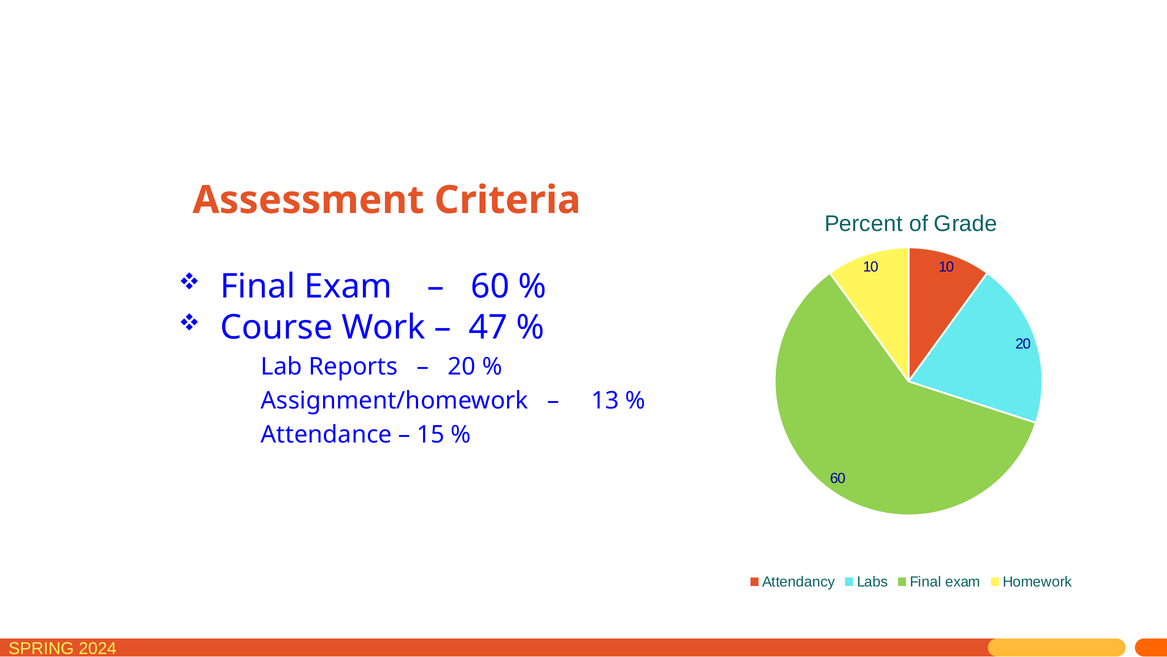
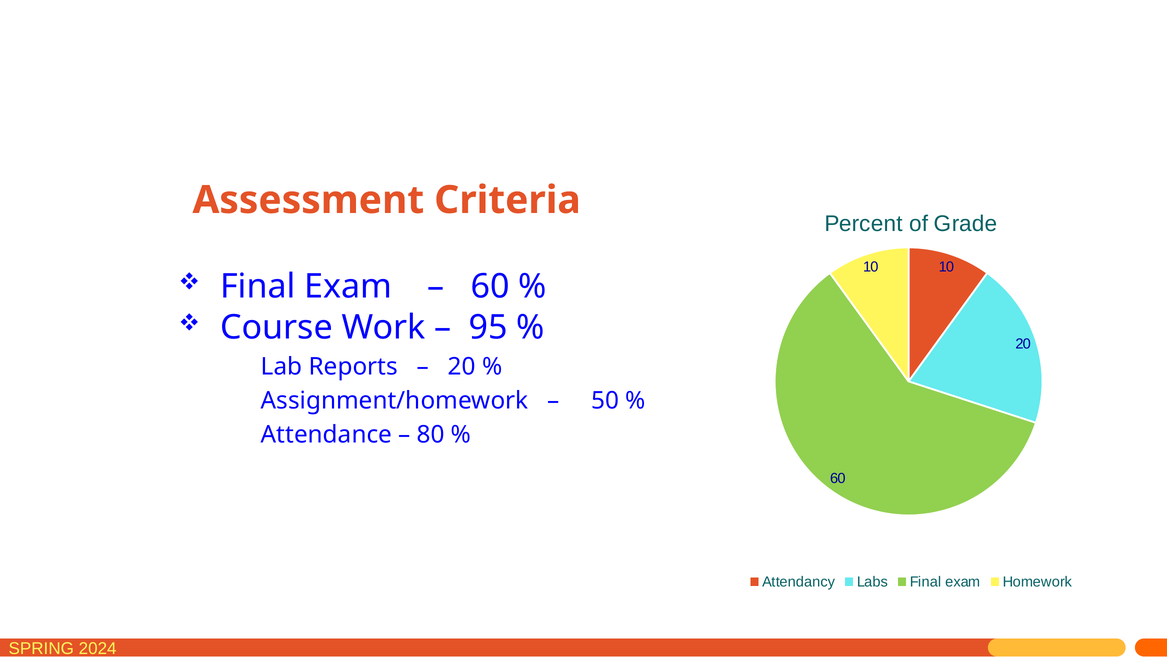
47: 47 -> 95 (488, 327)
13: 13 -> 50 (605, 400)
15: 15 -> 80 (431, 435)
